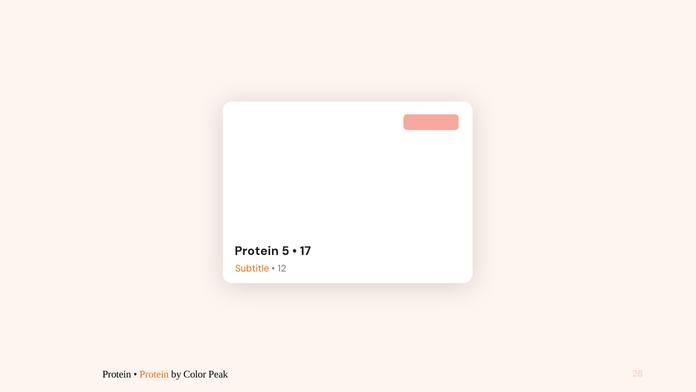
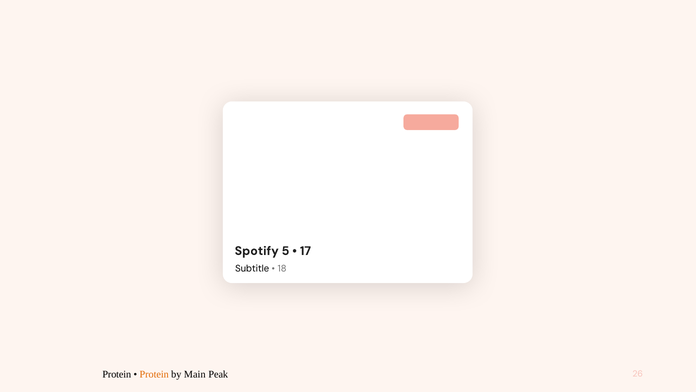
Protein: Protein -> Spotify (257, 251)
Subtitle colour: orange -> black (252, 268)
12: 12 -> 18 (282, 268)
Color: Color -> Main (195, 374)
